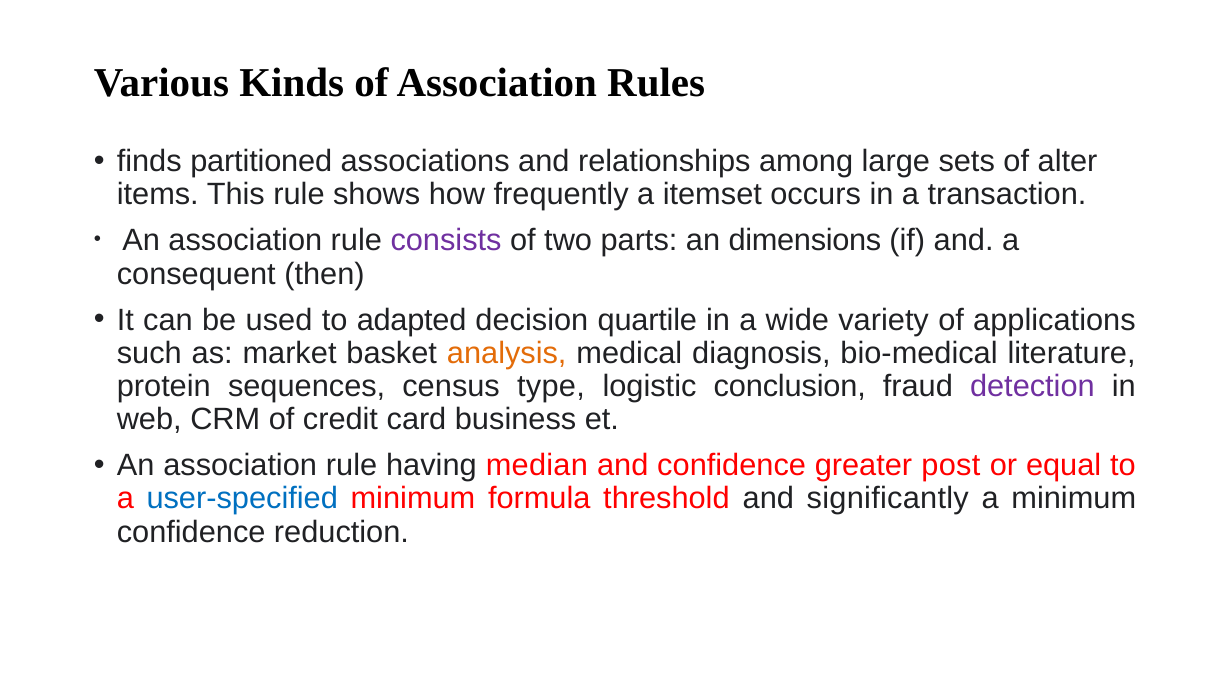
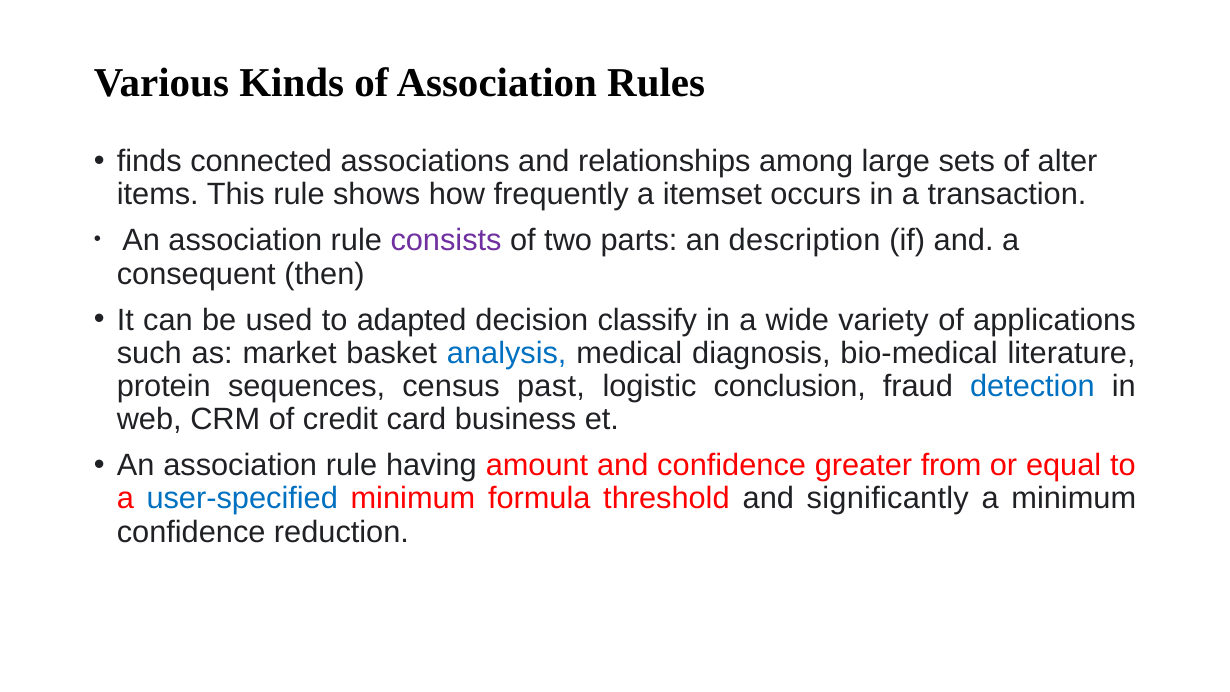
partitioned: partitioned -> connected (261, 161)
dimensions: dimensions -> description (805, 241)
quartile: quartile -> classify (647, 320)
analysis colour: orange -> blue (507, 353)
type: type -> past (551, 386)
detection colour: purple -> blue (1032, 386)
median: median -> amount (537, 465)
post: post -> from (951, 465)
